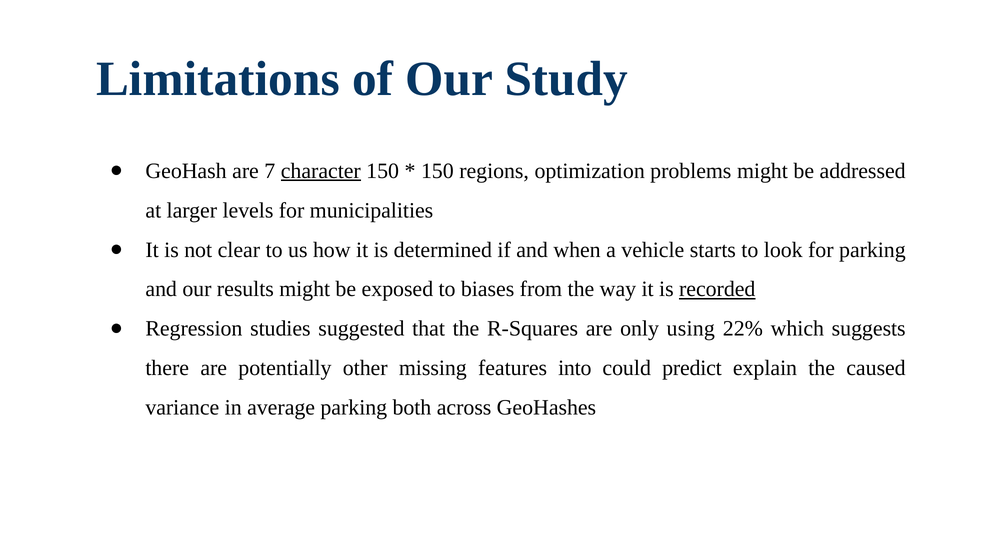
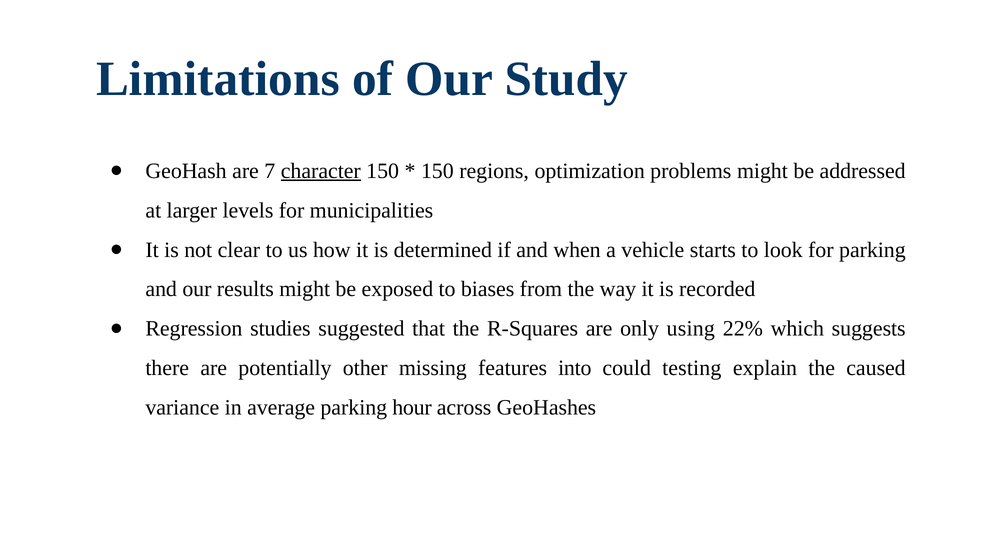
recorded underline: present -> none (717, 289)
predict: predict -> testing (692, 368)
both: both -> hour (412, 407)
